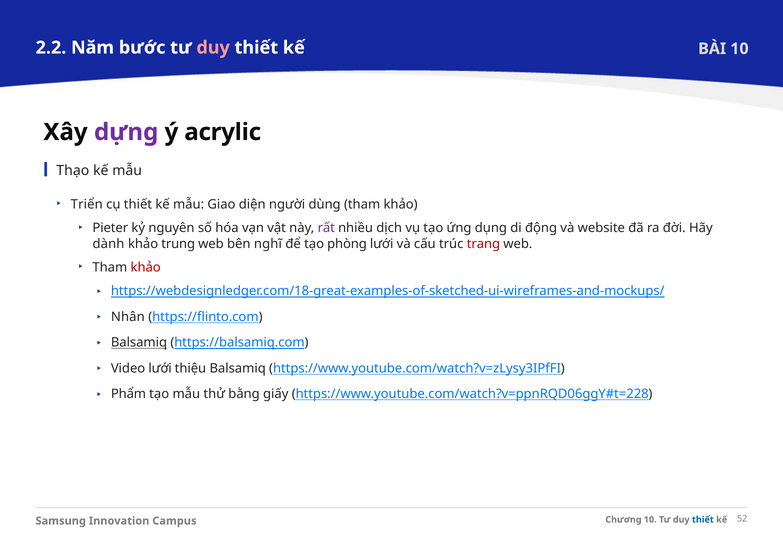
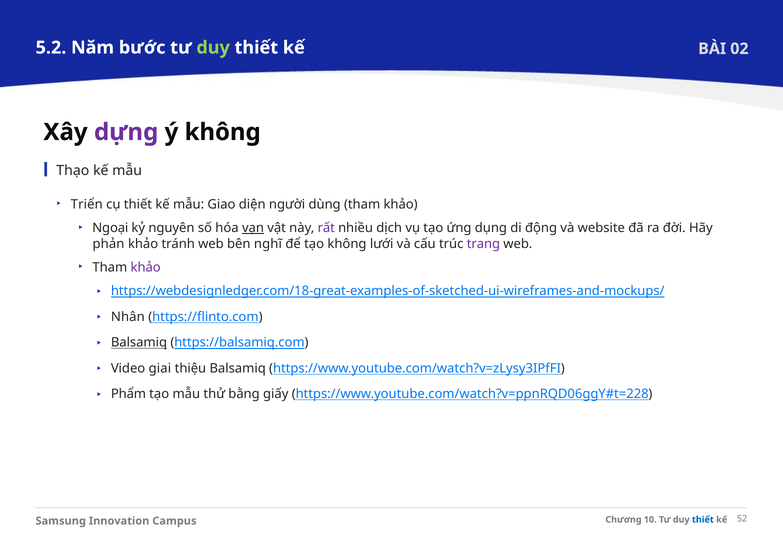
2.2: 2.2 -> 5.2 (51, 48)
duy colour: pink -> light green (213, 48)
BÀI 10: 10 -> 02 (739, 49)
ý acrylic: acrylic -> không (223, 132)
Pieter: Pieter -> Ngoại (110, 228)
vạn underline: none -> present (253, 228)
dành: dành -> phản (108, 244)
trung: trung -> tránh (178, 244)
tạo phòng: phòng -> không (347, 244)
trang colour: red -> purple (483, 244)
khảo colour: red -> purple (146, 268)
Video lưới: lưới -> giai (160, 368)
